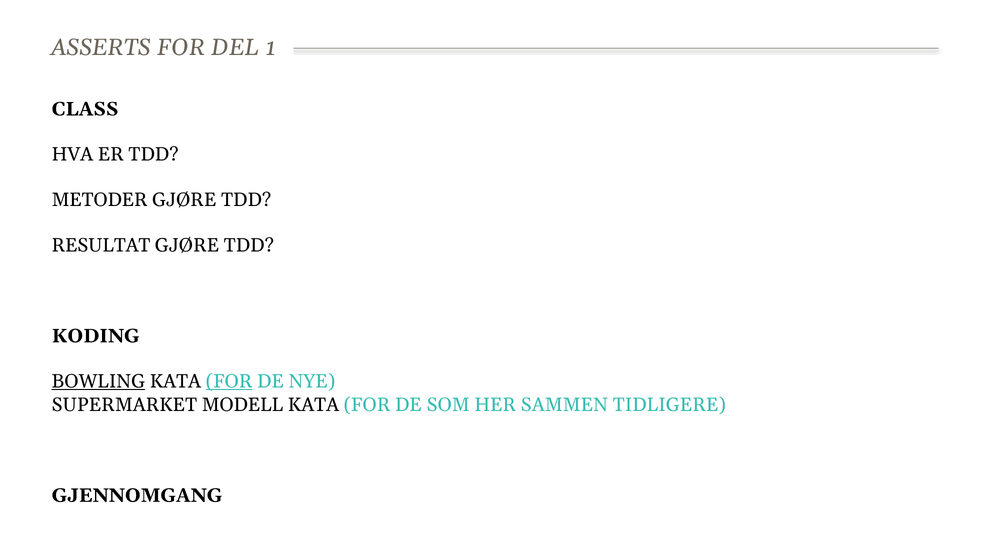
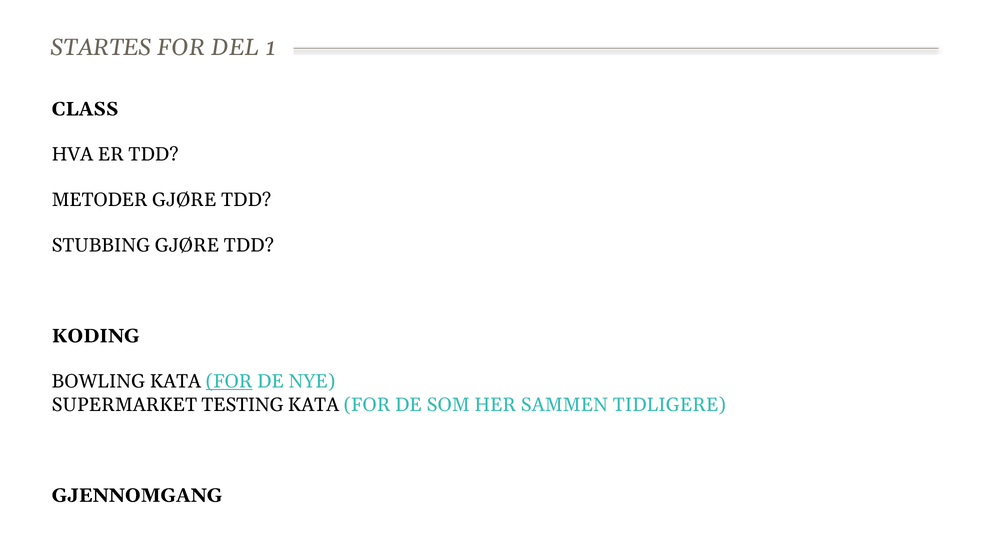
ASSERTS: ASSERTS -> STARTES (101, 48)
RESULTAT: RESULTAT -> STUBBING (101, 245)
BOWLING underline: present -> none (98, 381)
MODELL: MODELL -> TESTING (243, 404)
